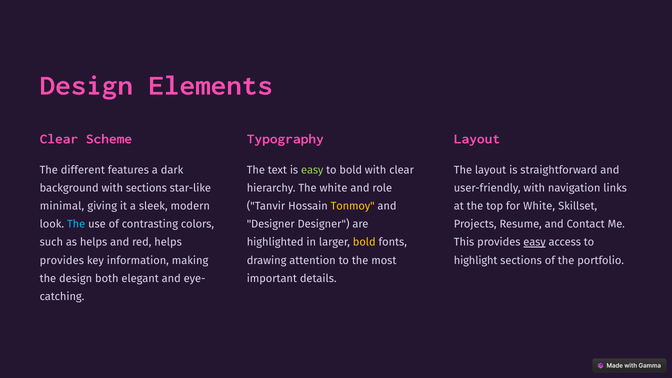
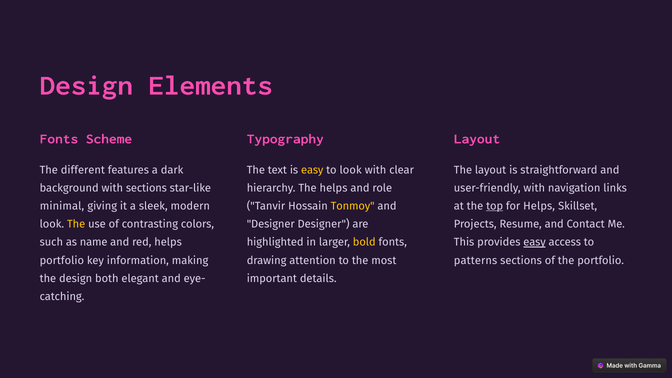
Clear: Clear -> Fonts (59, 139)
easy colour: light green -> yellow (312, 170)
to bold: bold -> look (351, 170)
The white: white -> helps (334, 188)
top underline: none -> present (495, 206)
for White: White -> Helps (539, 206)
The colour: light blue -> yellow (76, 224)
as helps: helps -> name (94, 242)
provides: provides -> portfolio (62, 260)
highlight: highlight -> patterns (476, 260)
